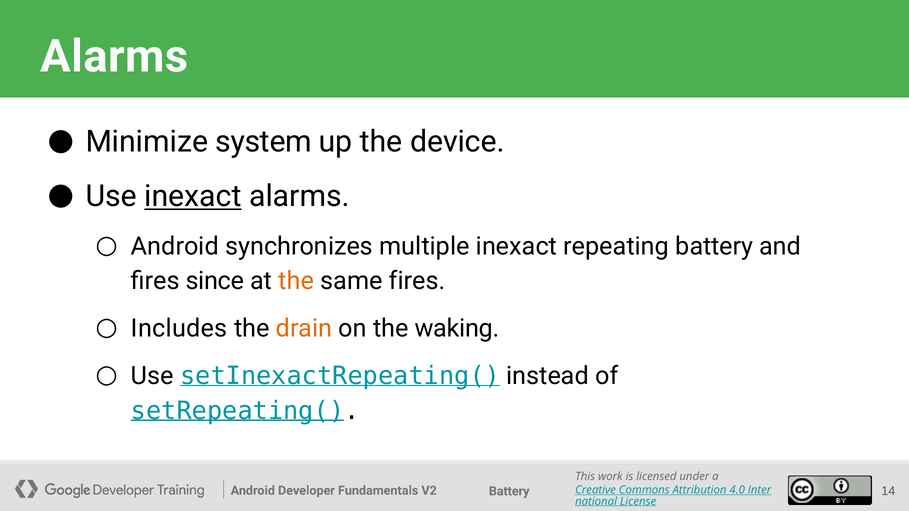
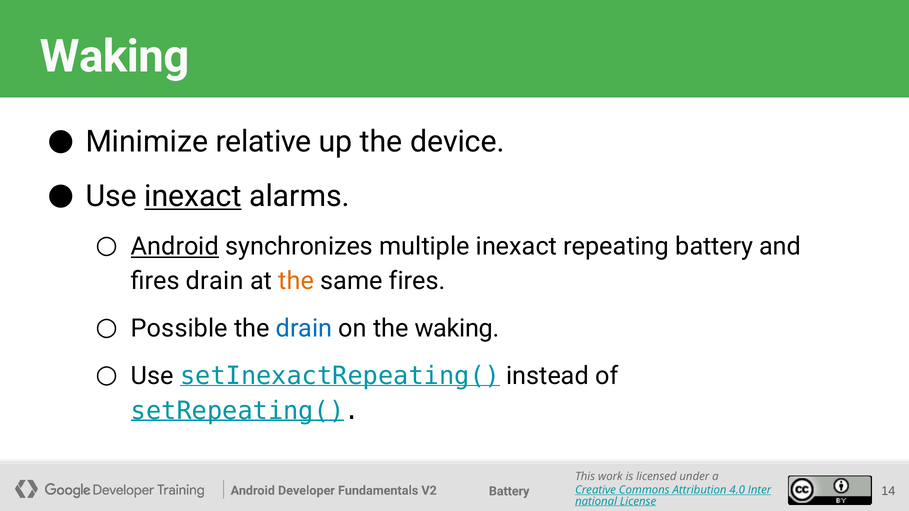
Alarms: Alarms -> Waking (114, 57)
system: system -> relative (264, 142)
Android underline: none -> present (175, 246)
fires since: since -> drain (215, 281)
Includes: Includes -> Possible (179, 329)
drain colour: orange -> blue (304, 329)
